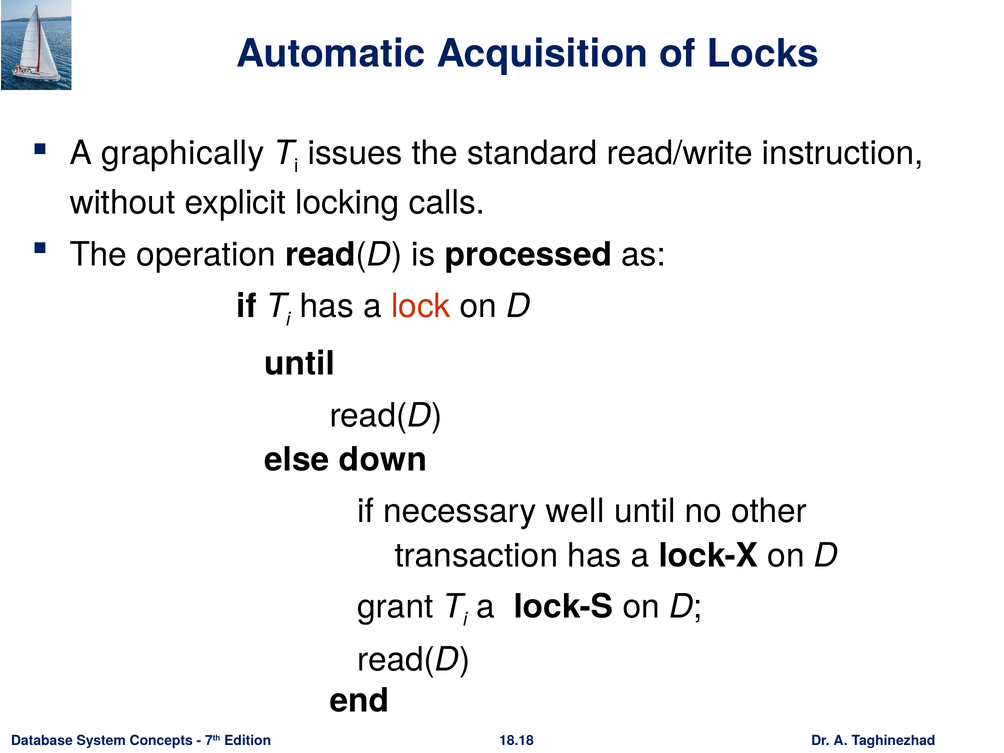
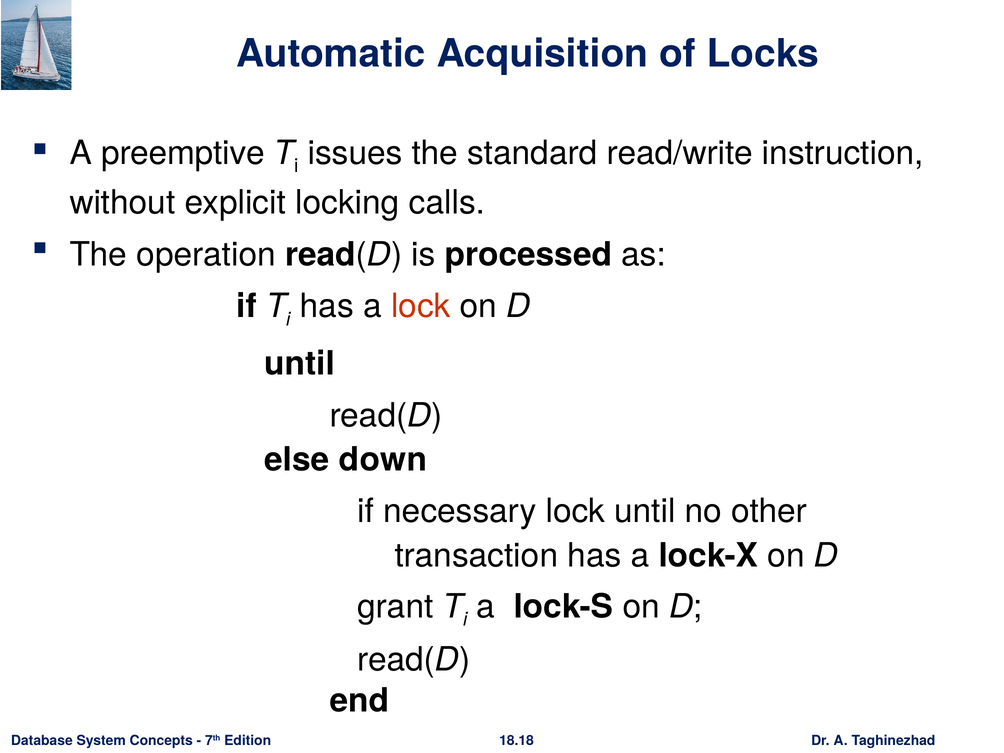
graphically: graphically -> preemptive (183, 153)
necessary well: well -> lock (575, 511)
